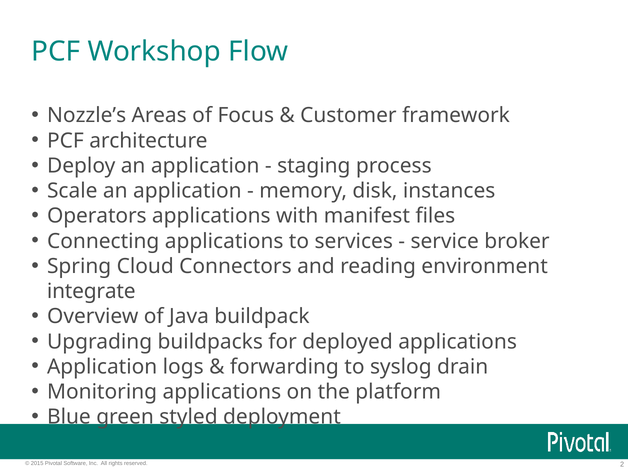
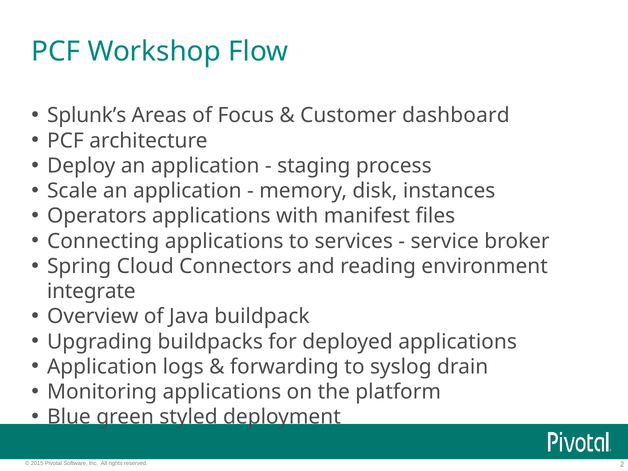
Nozzle’s: Nozzle’s -> Splunk’s (87, 116)
framework: framework -> dashboard (456, 116)
